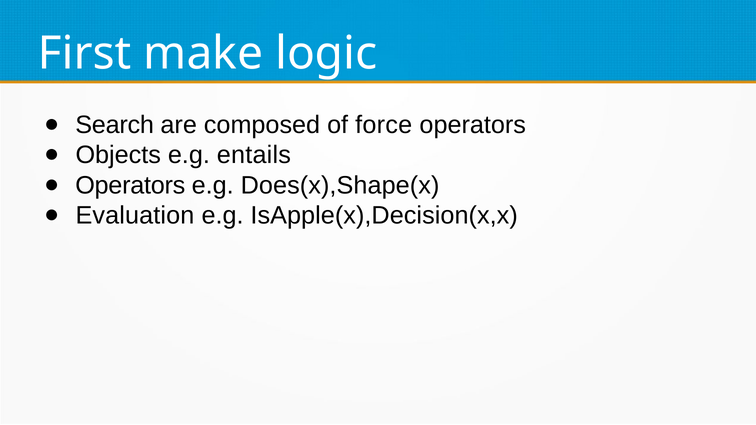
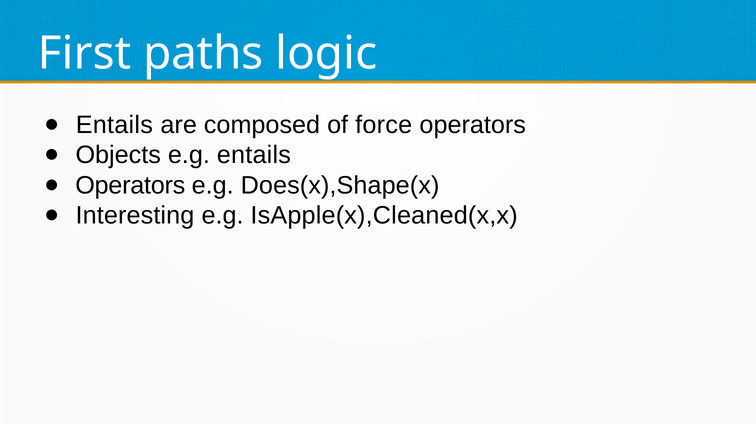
make: make -> paths (203, 53)
Search: Search -> Entails (114, 125)
Evaluation: Evaluation -> Interesting (135, 216)
IsApple(x),Decision(x,x: IsApple(x),Decision(x,x -> IsApple(x),Cleaned(x,x (384, 216)
